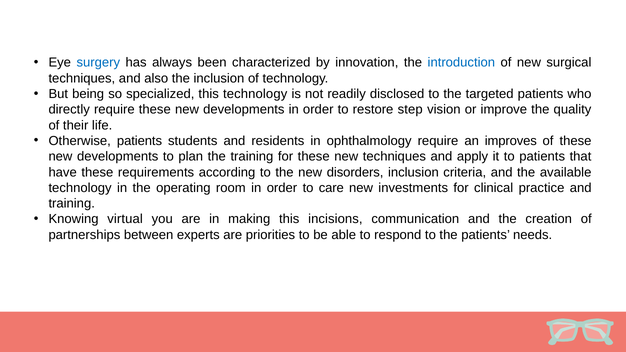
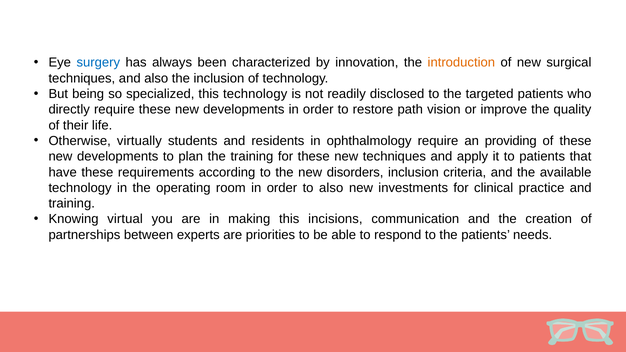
introduction colour: blue -> orange (461, 63)
step: step -> path (410, 110)
Otherwise patients: patients -> virtually (139, 141)
improves: improves -> providing (511, 141)
to care: care -> also (331, 188)
